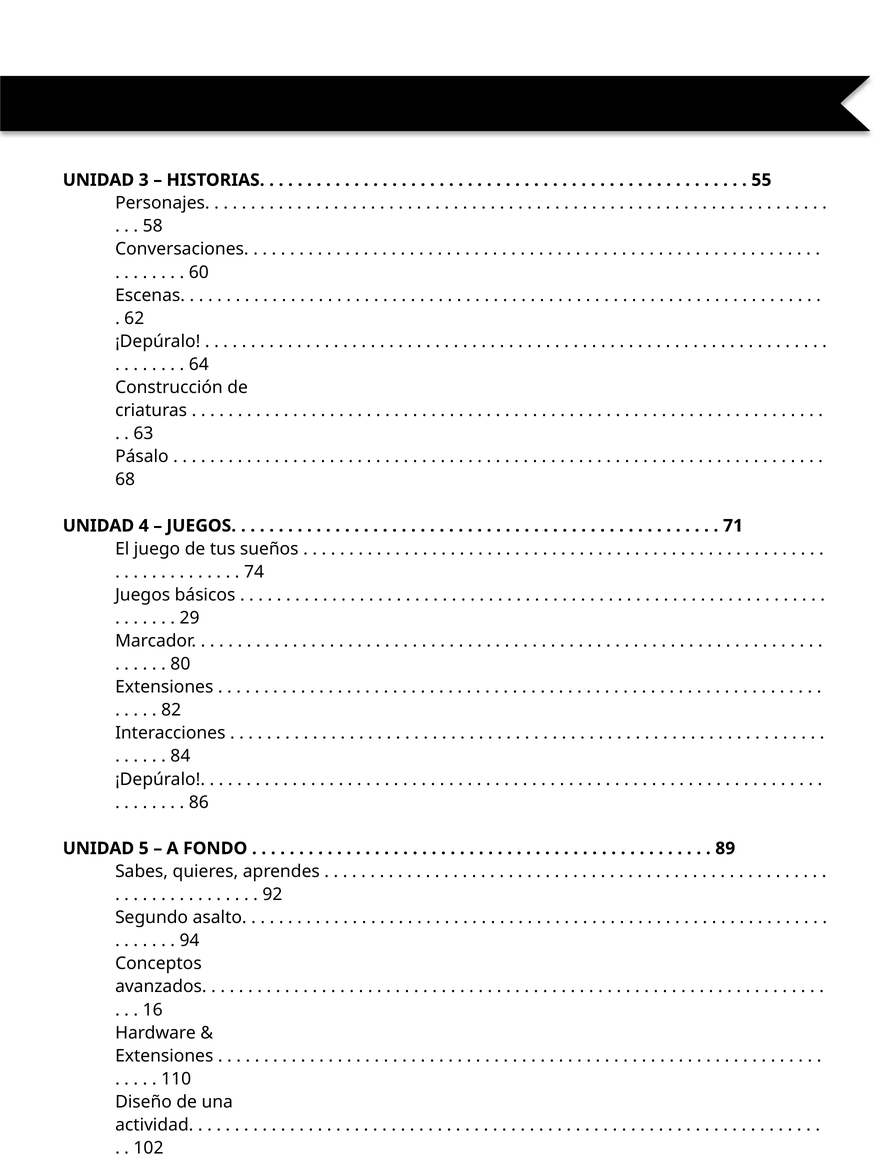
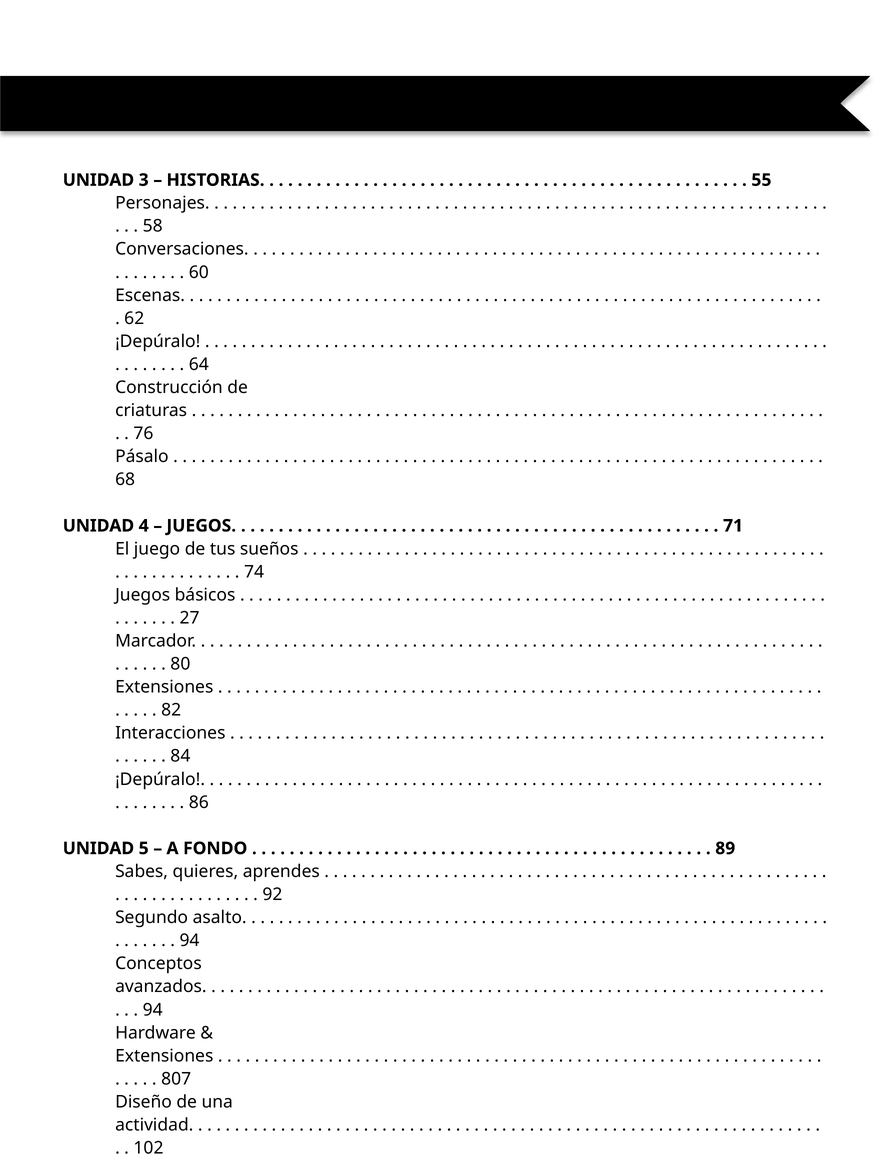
63: 63 -> 76 (143, 434)
29: 29 -> 27 (190, 618)
16: 16 -> 94 (153, 1010)
110: 110 -> 807 (176, 1079)
